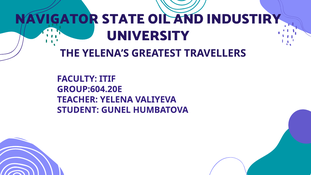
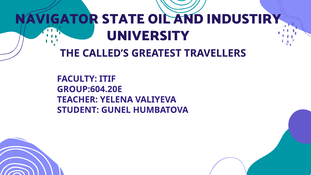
YELENA’S: YELENA’S -> CALLED’S (106, 53)
